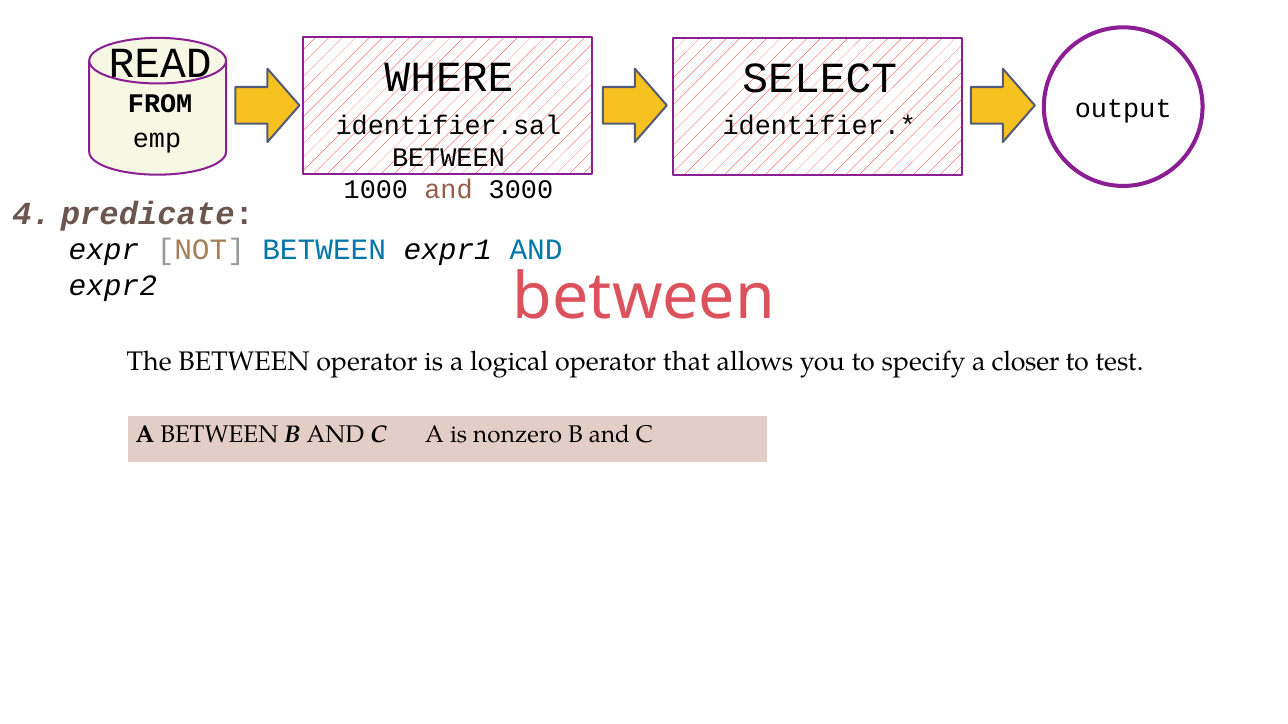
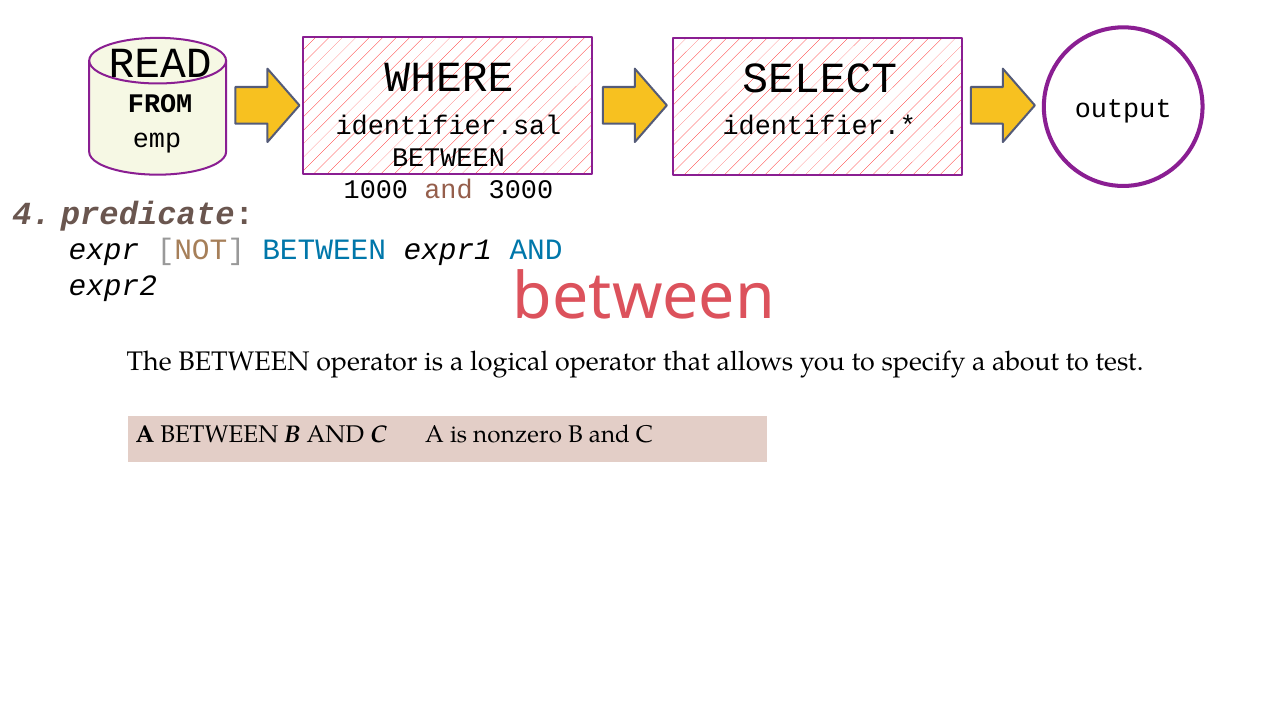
closer: closer -> about (1026, 362)
